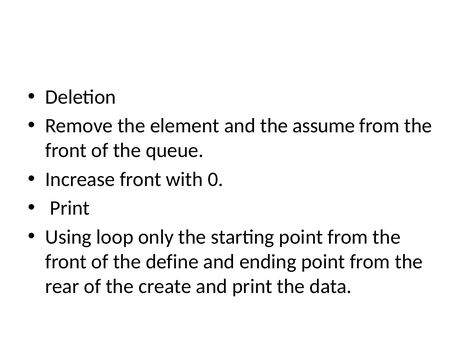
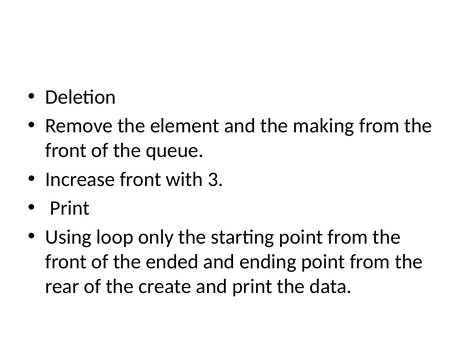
assume: assume -> making (324, 126)
0: 0 -> 3 (215, 179)
define: define -> ended (172, 262)
